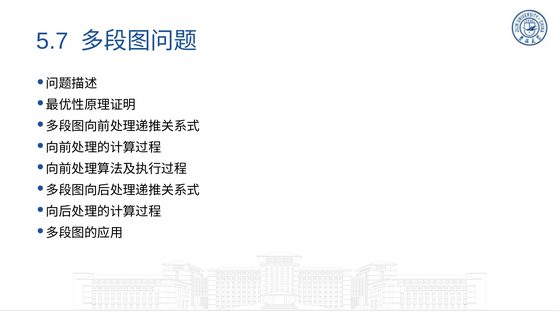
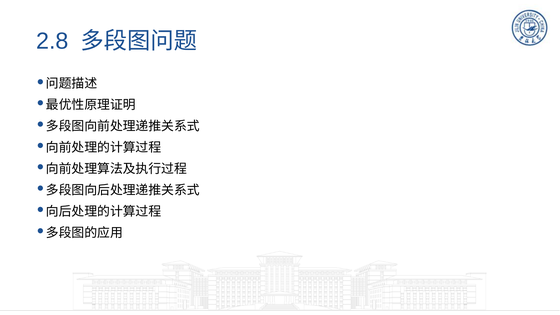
5.7: 5.7 -> 2.8 (52, 41)
